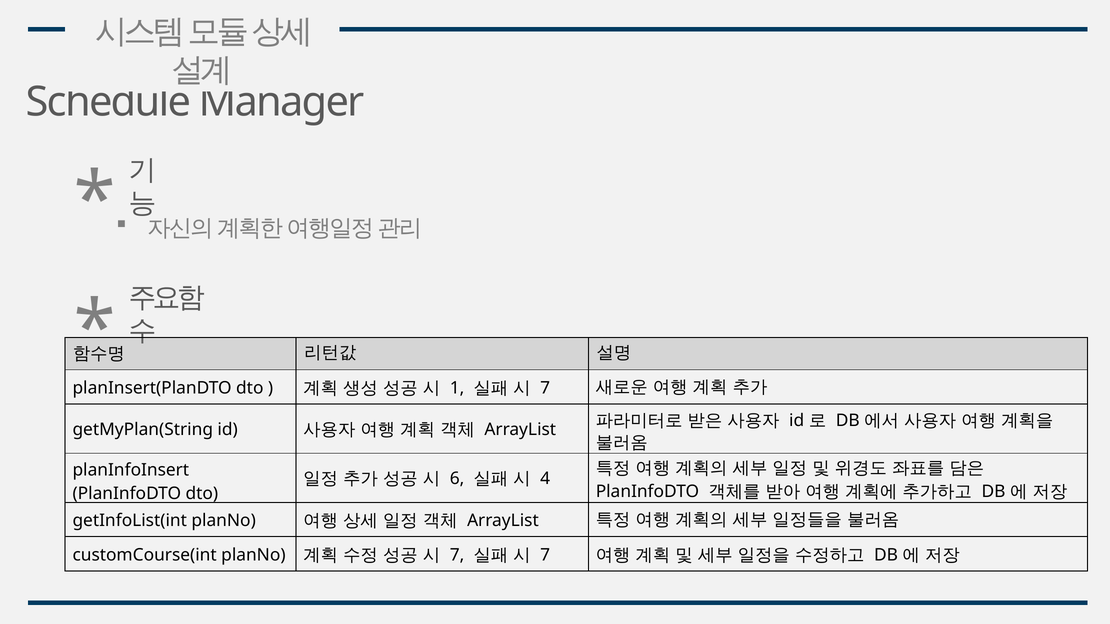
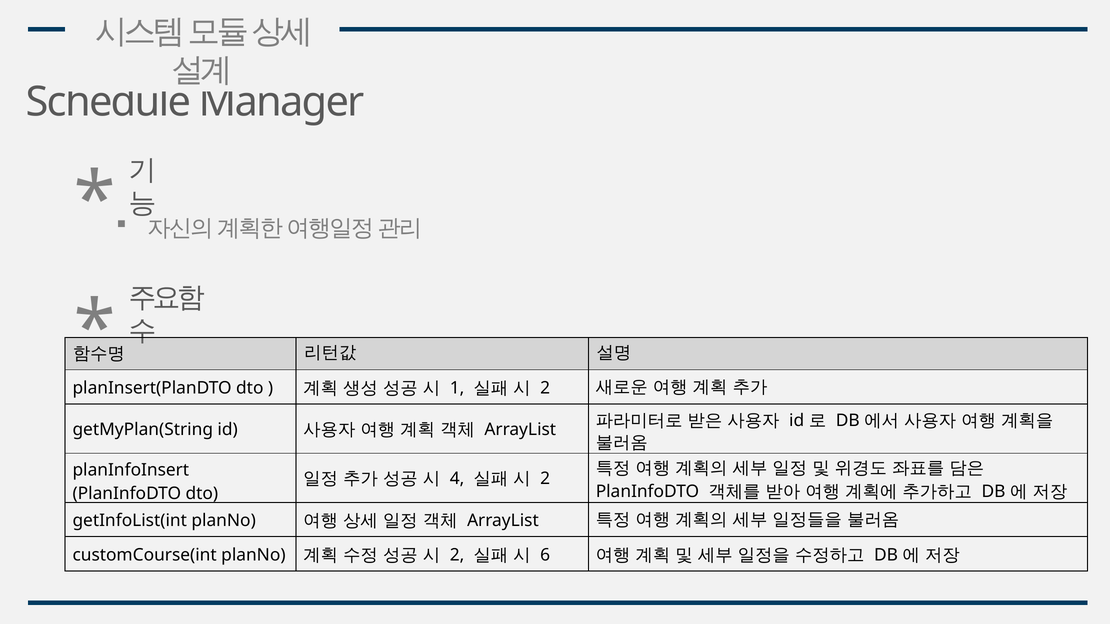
7: 7 -> 2 (545, 388)
6: 6 -> 4 (457, 479)
4: 4 -> 2 (545, 479)
7: 7 -> 2 (457, 555)
7: 7 -> 6 (545, 555)
